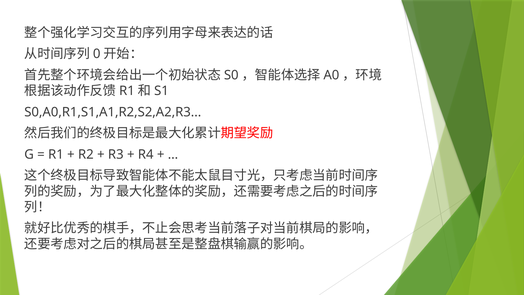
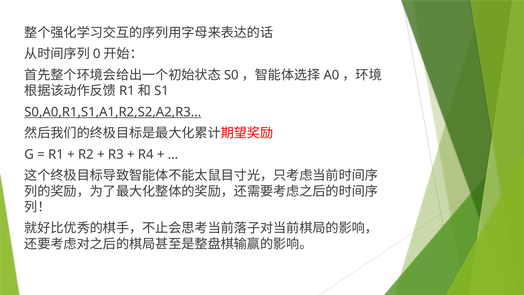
S0,A0,R1,S1,A1,R2,S2,A2,R3 underline: none -> present (113, 112)
